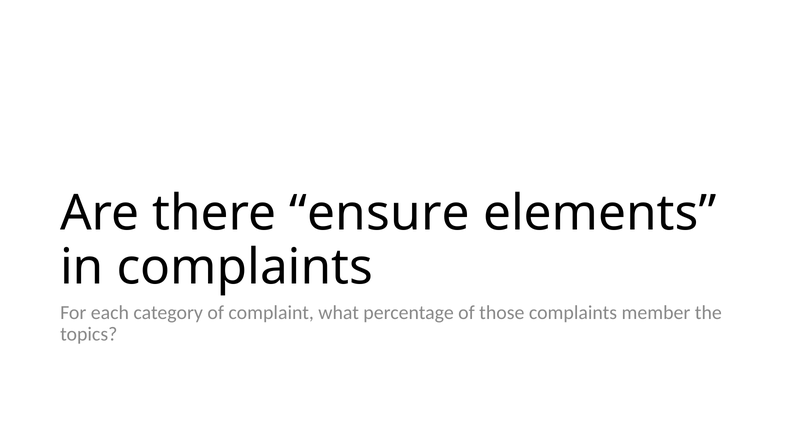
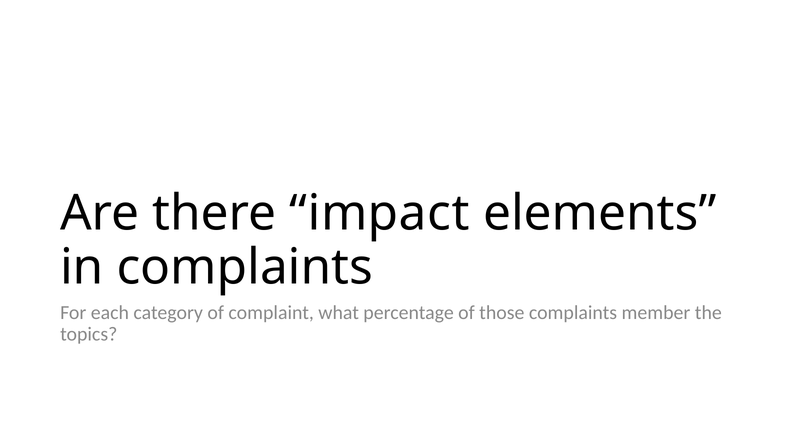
ensure: ensure -> impact (379, 213)
